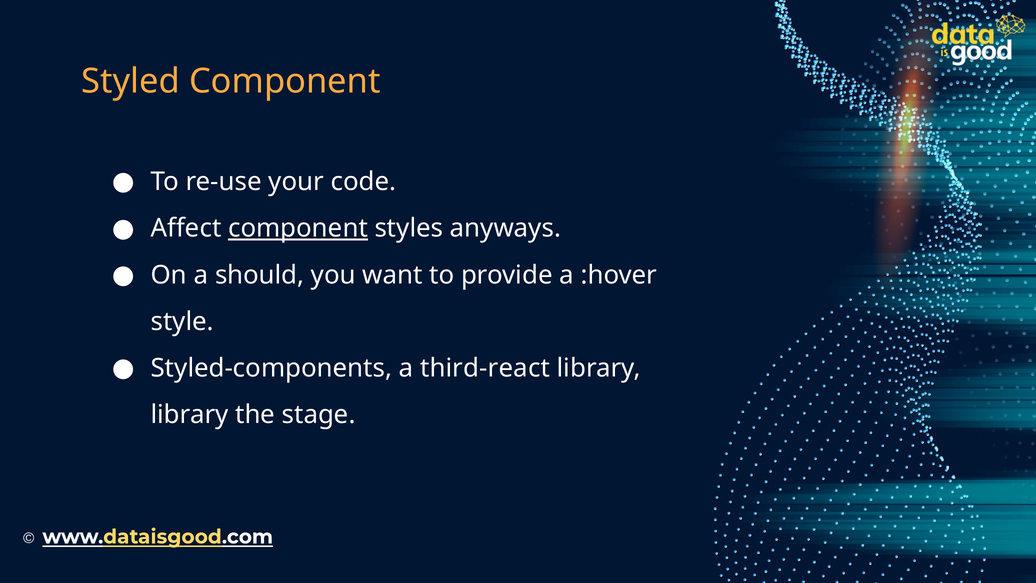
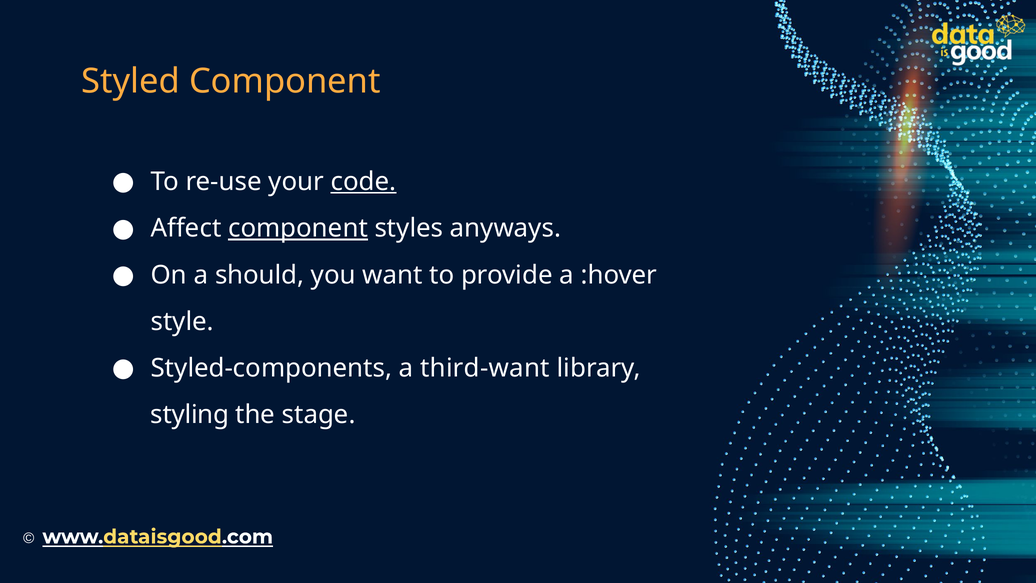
code underline: none -> present (364, 182)
third-react: third-react -> third-want (485, 368)
library: library -> styling (190, 415)
